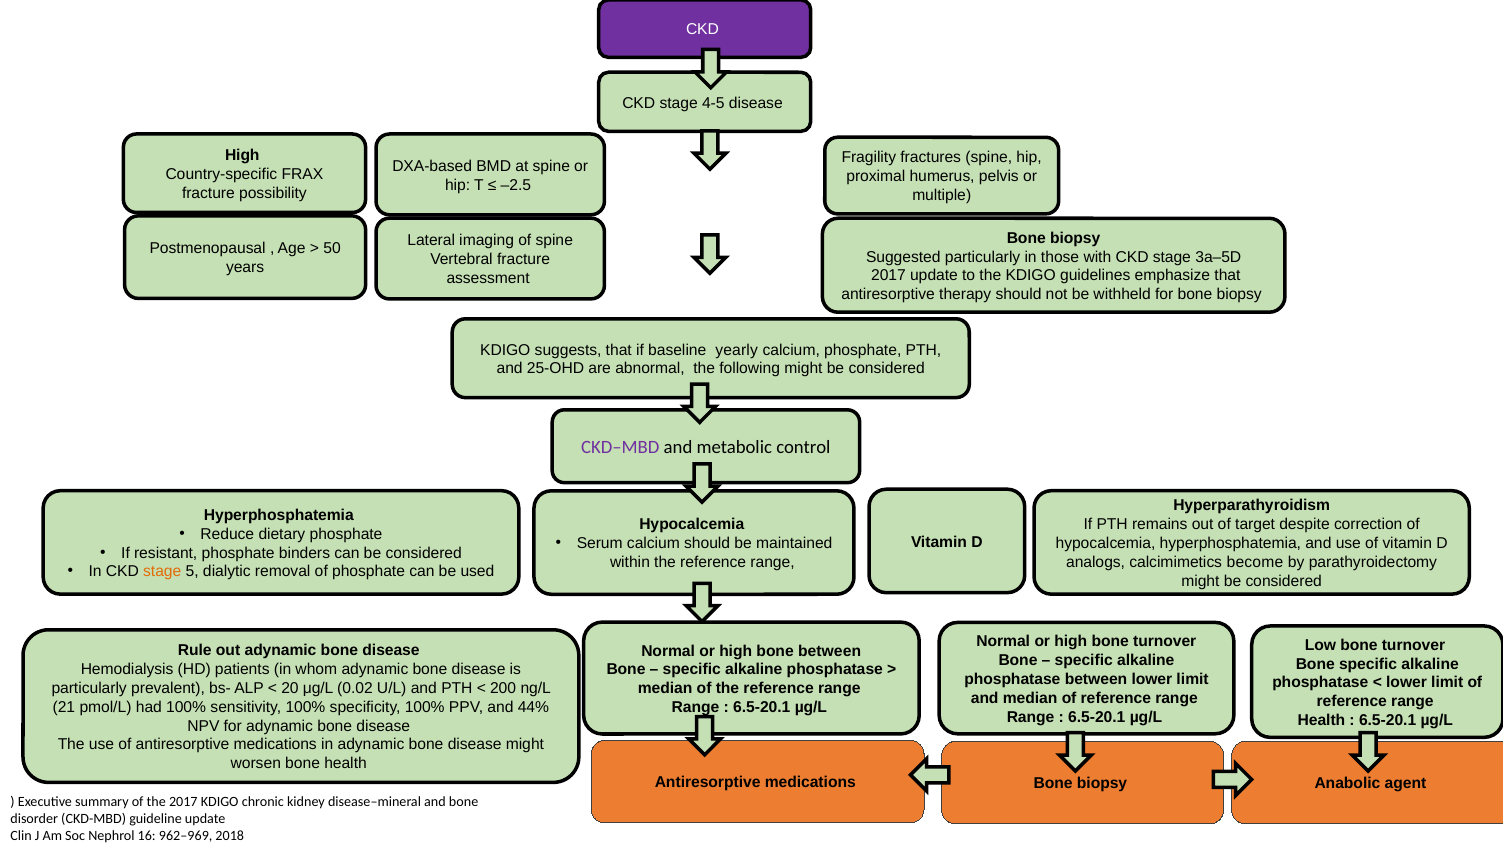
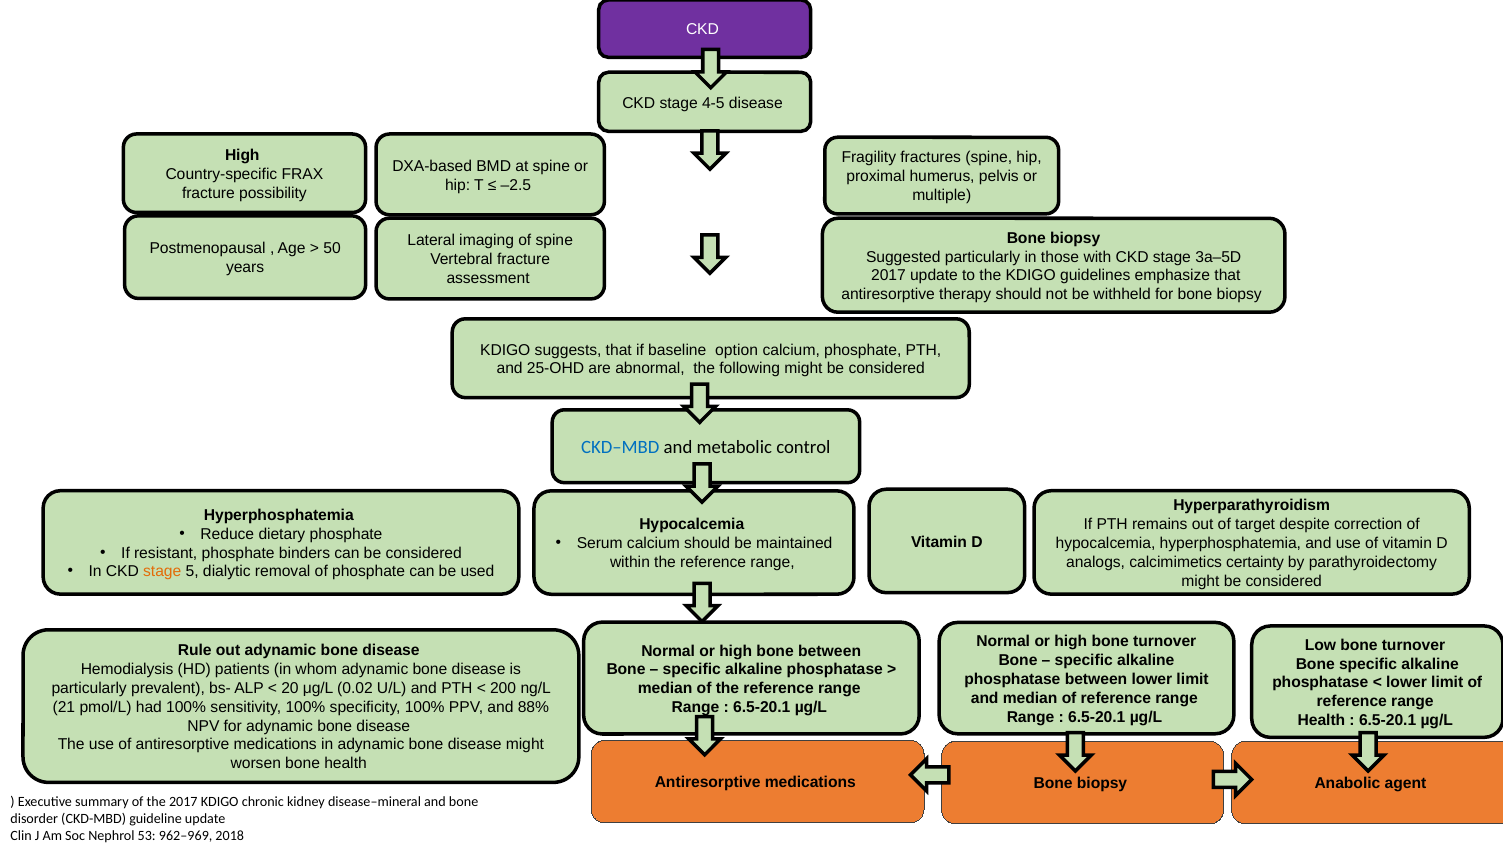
yearly: yearly -> option (737, 350)
CKD–MBD colour: purple -> blue (620, 447)
become: become -> certainty (1255, 562)
44%: 44% -> 88% (533, 707)
16: 16 -> 53 (147, 835)
